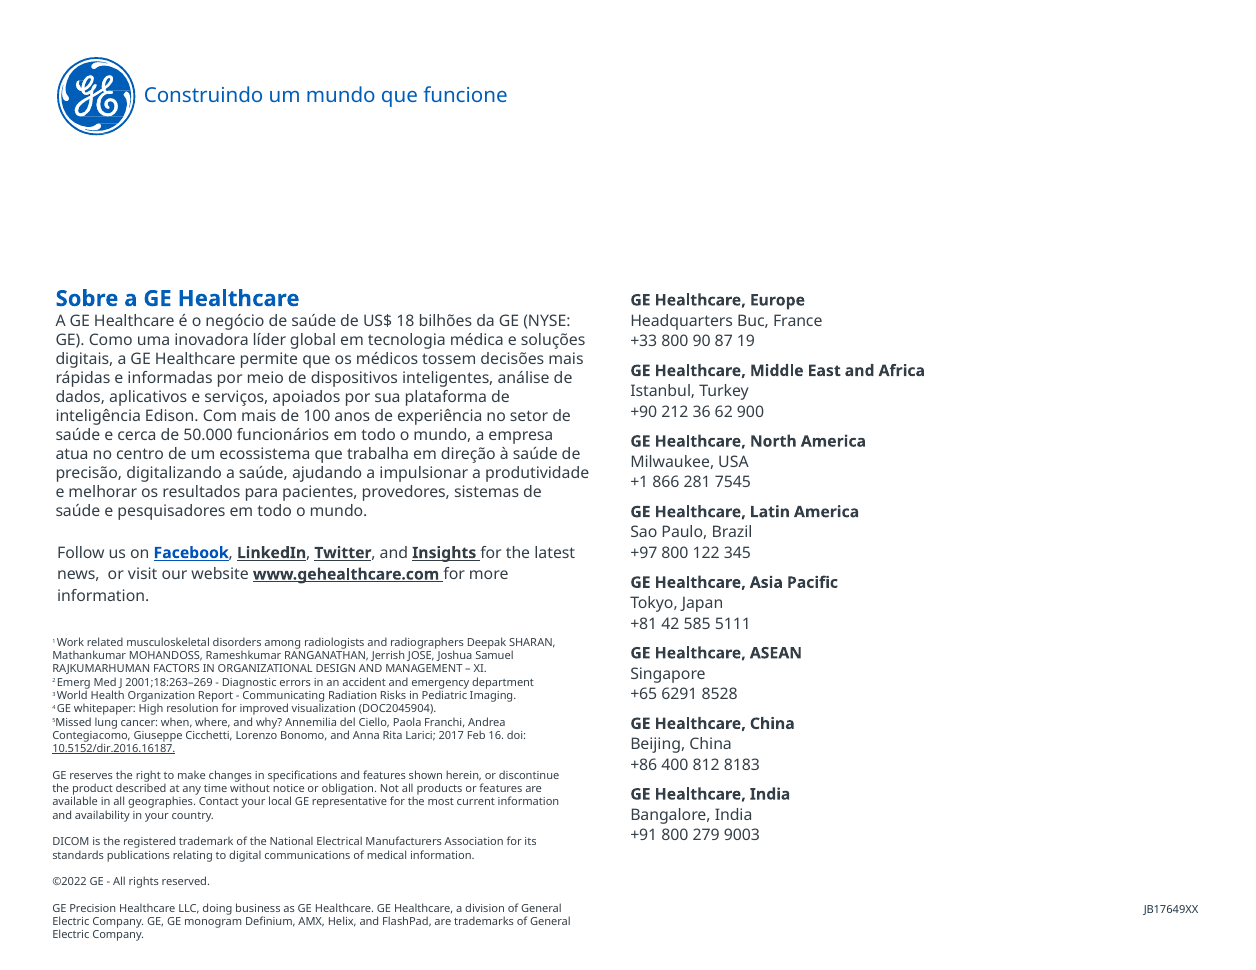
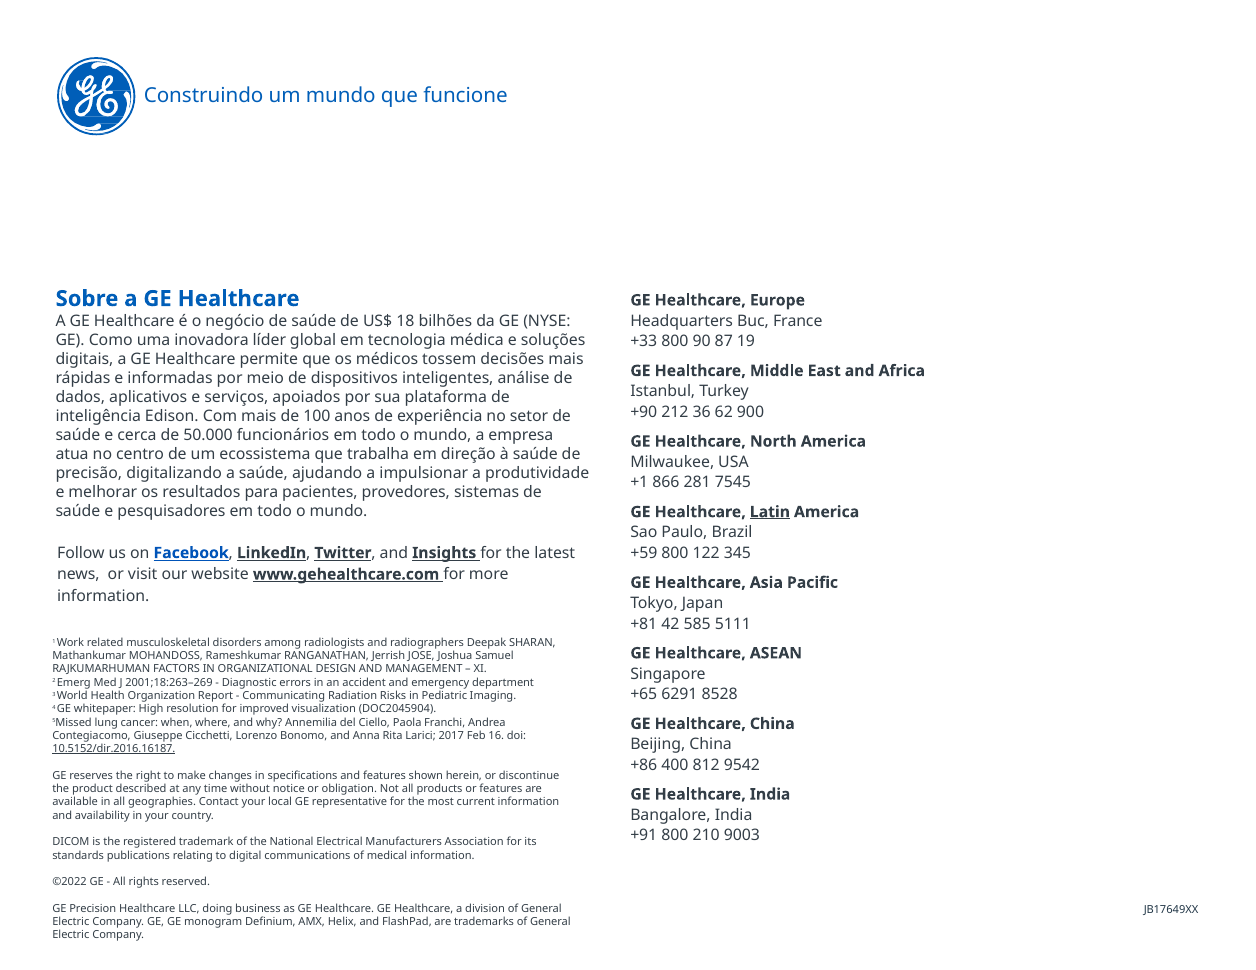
Latin underline: none -> present (770, 512)
+97: +97 -> +59 (644, 554)
8183: 8183 -> 9542 (742, 765)
279: 279 -> 210 (706, 836)
